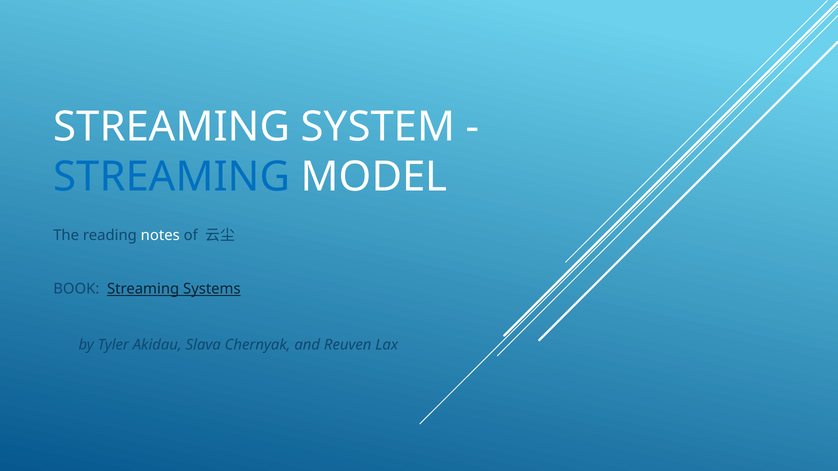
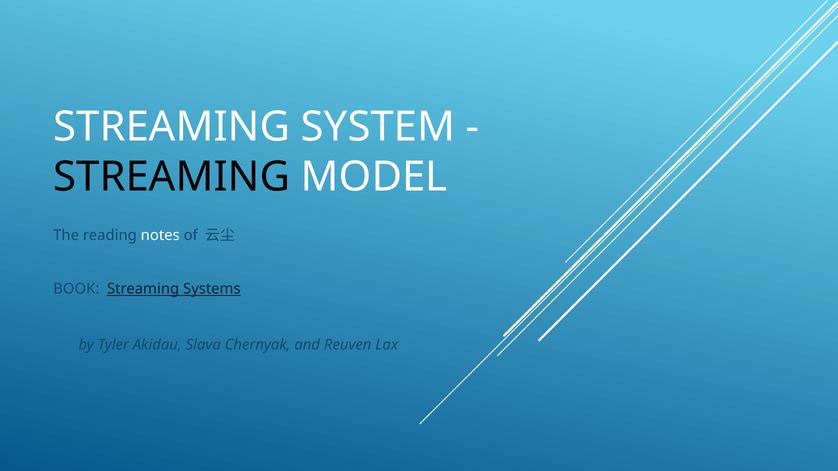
STREAMING colour: blue -> black (172, 177)
